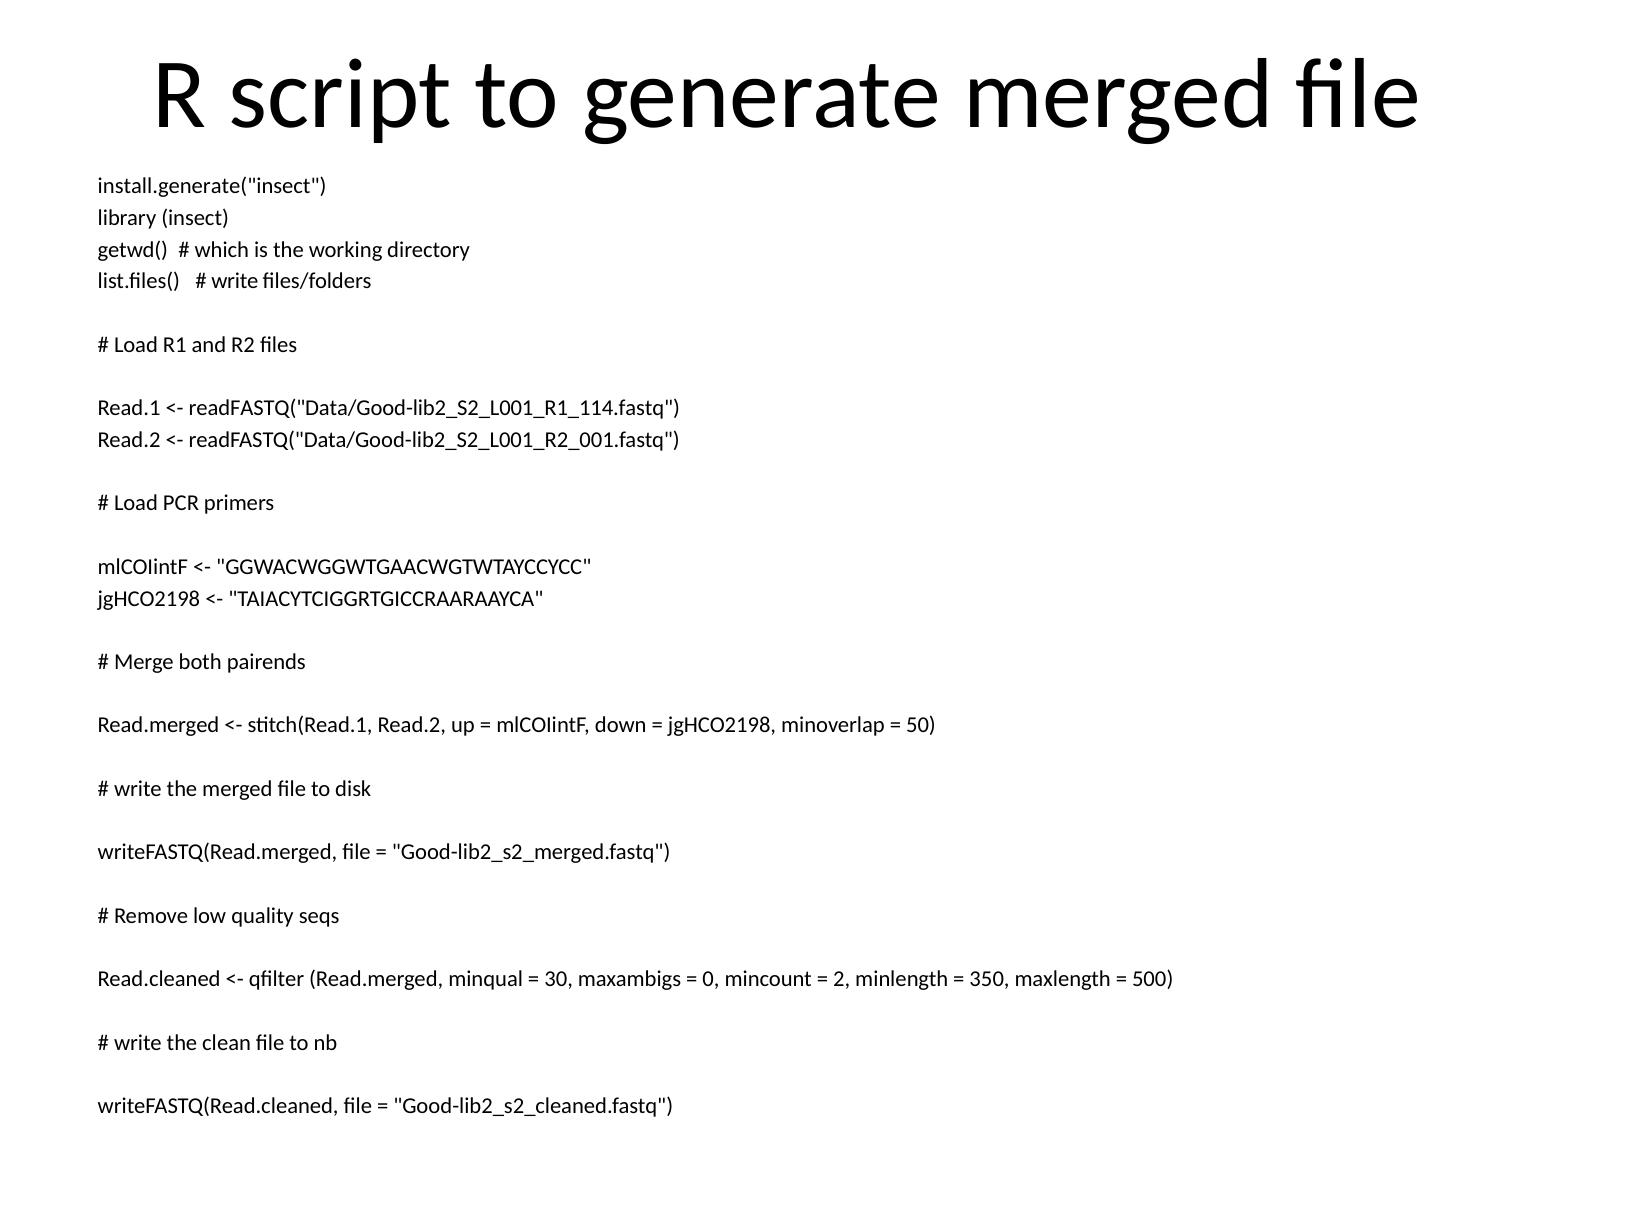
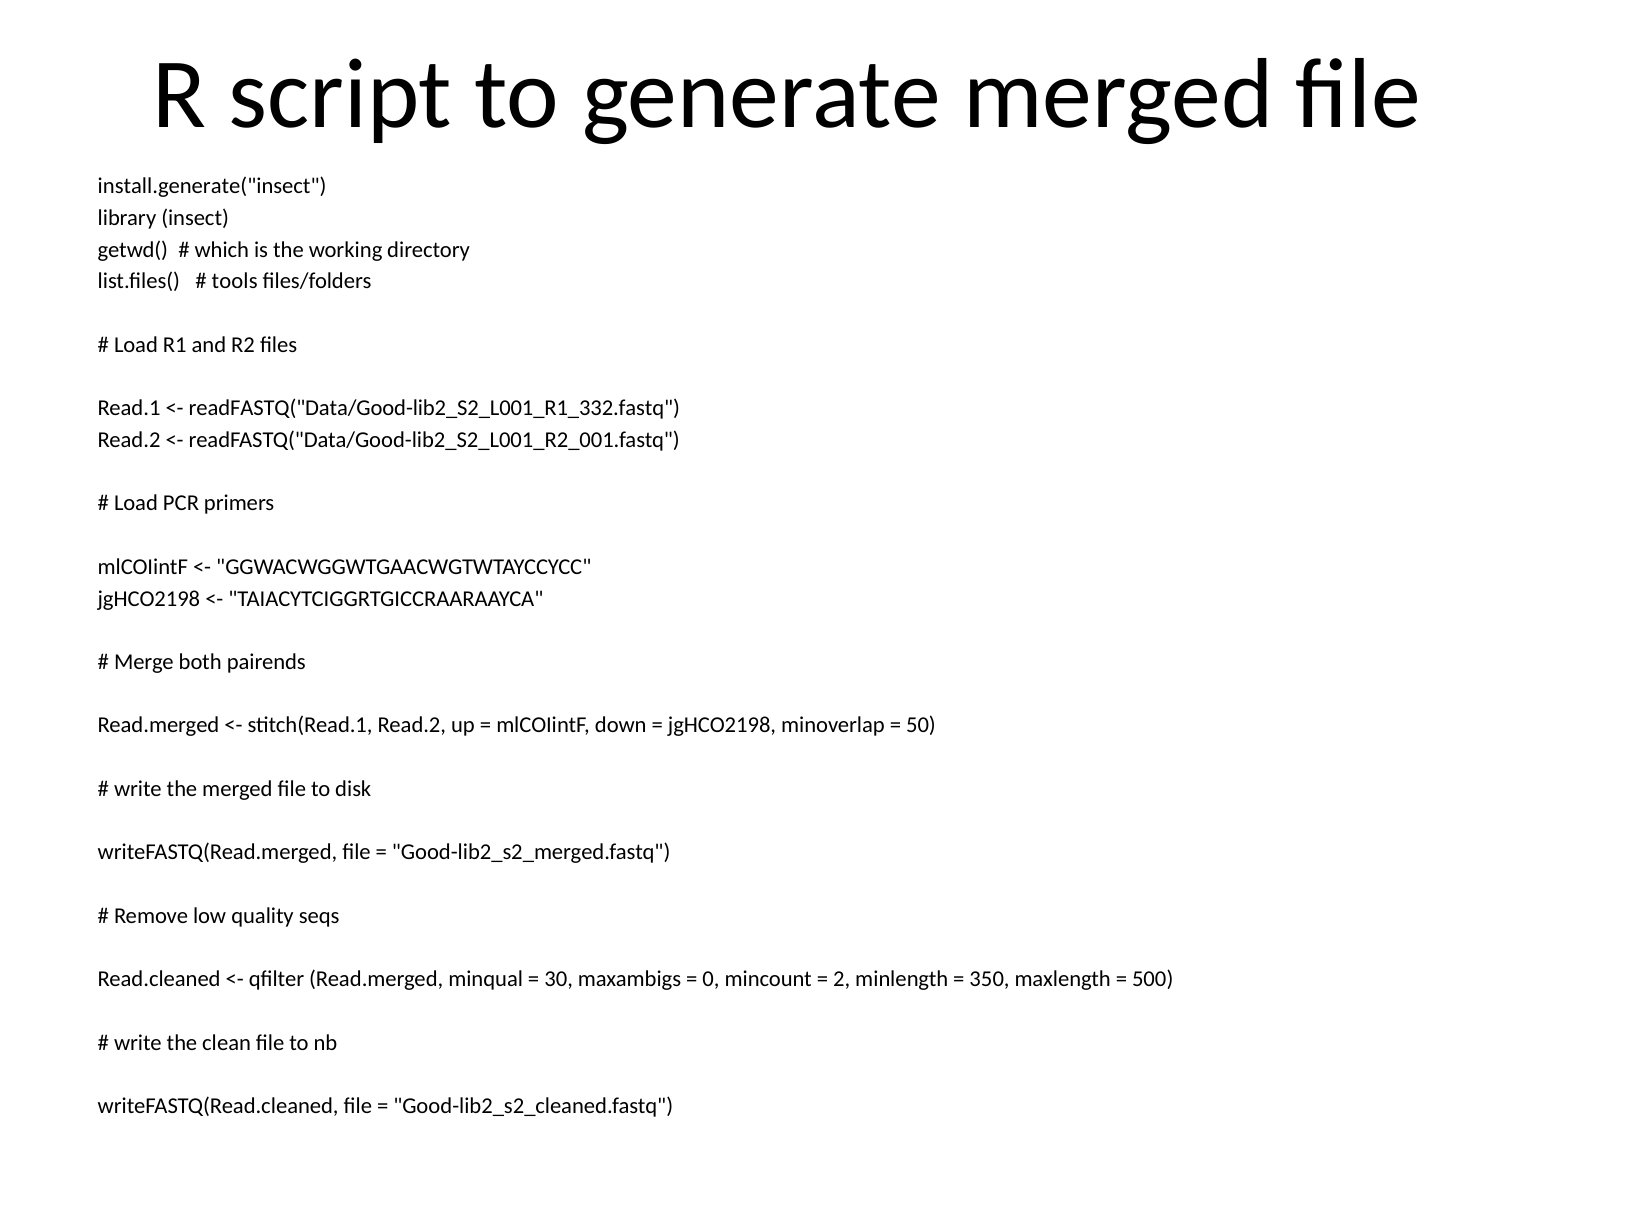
write: write -> tools (235, 281)
readFASTQ("Data/Good-lib2_S2_L001_R1_114.fastq: readFASTQ("Data/Good-lib2_S2_L001_R1_114.fastq -> readFASTQ("Data/Good-lib2_S2_L001_R1_332.fastq (434, 408)
